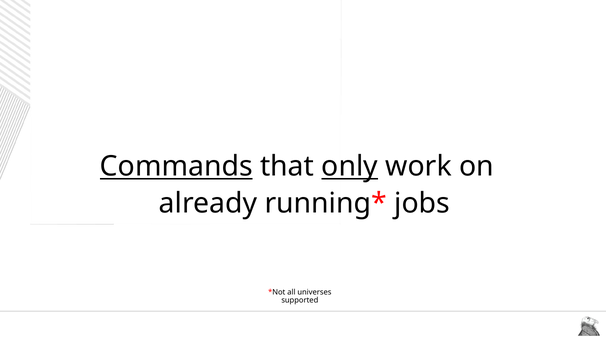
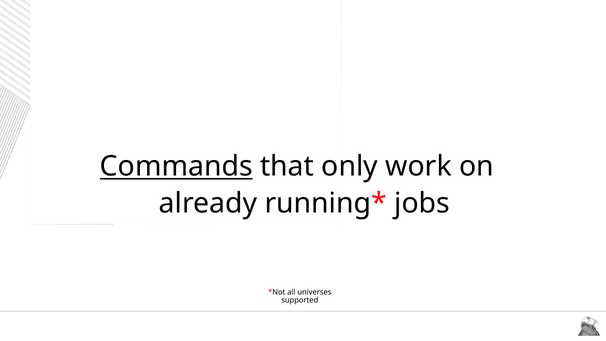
only underline: present -> none (350, 167)
